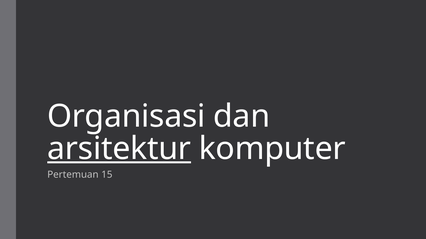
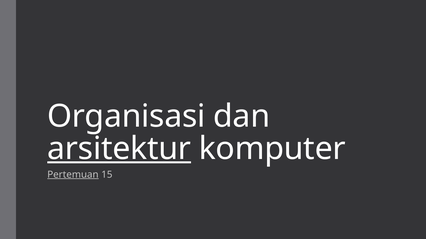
Pertemuan underline: none -> present (73, 175)
